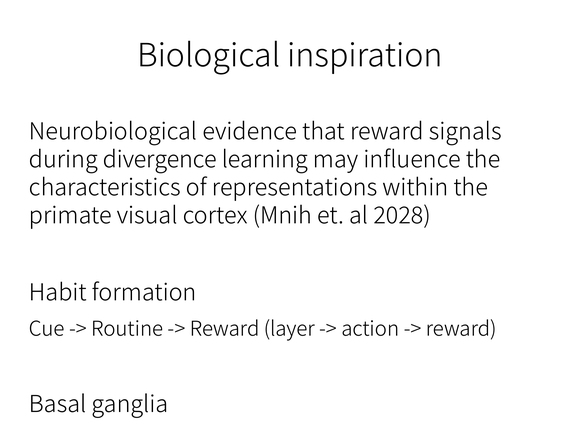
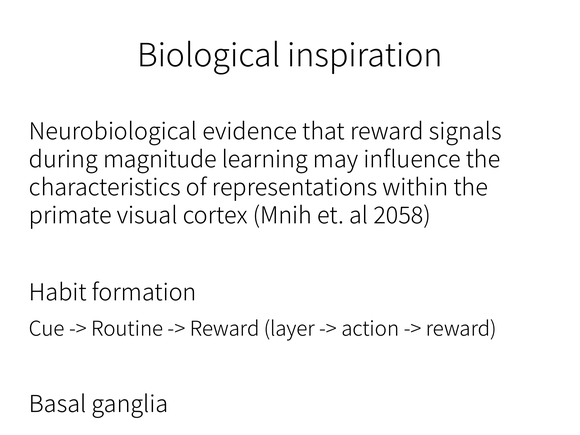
divergence: divergence -> magnitude (160, 160)
2028: 2028 -> 2058 (402, 216)
